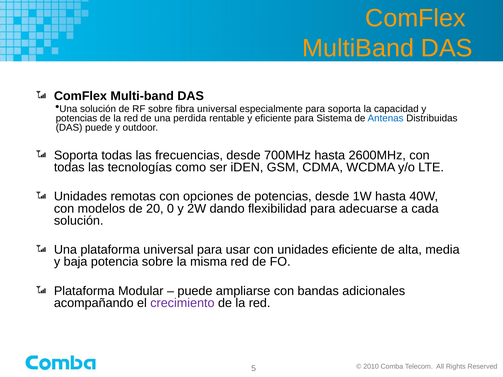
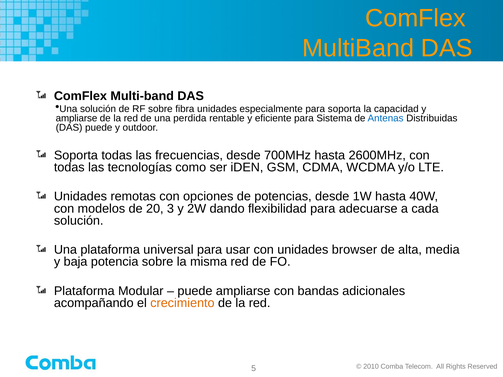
fibra universal: universal -> unidades (217, 109)
potencias: potencias -> ampliarse (76, 118)
0: 0 -> 3 (170, 209)
unidades eficiente: eficiente -> browser (354, 250)
crecimiento colour: purple -> orange (182, 303)
